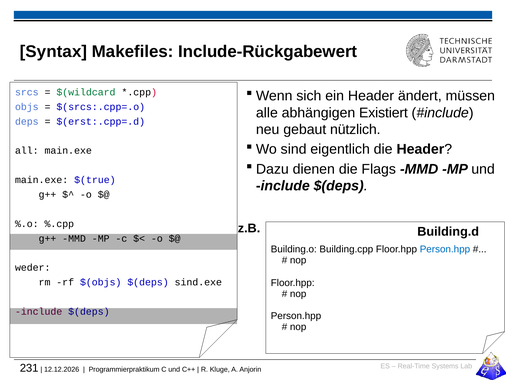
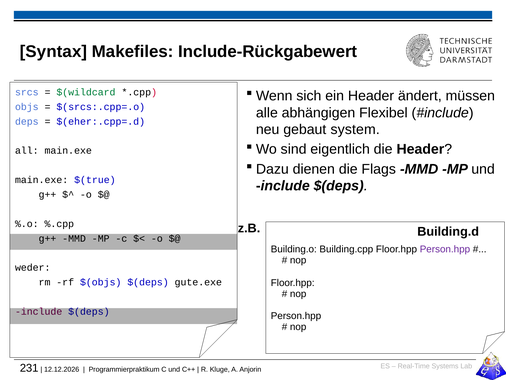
Existiert: Existiert -> Flexibel (383, 113)
$(erst:.cpp=.d: $(erst:.cpp=.d -> $(eher:.cpp=.d (101, 121)
nützlich: nützlich -> system (355, 129)
Person.hpp colour: blue -> purple (445, 249)
sind.exe: sind.exe -> gute.exe (198, 282)
